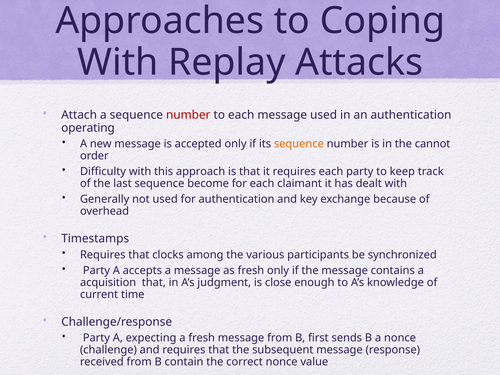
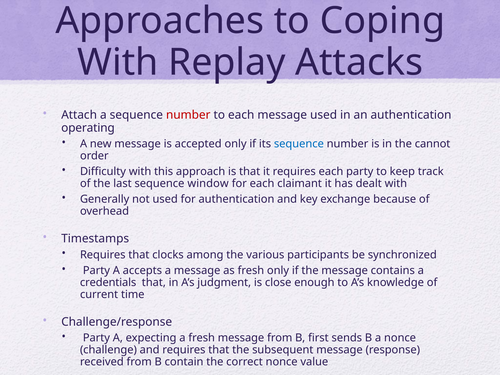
sequence colour: orange -> blue (299, 144)
become: become -> window (208, 184)
acquisition: acquisition -> credentials (108, 282)
